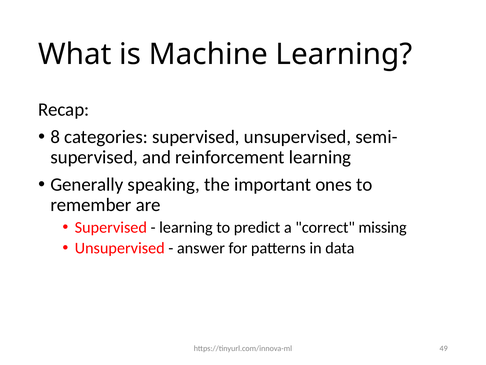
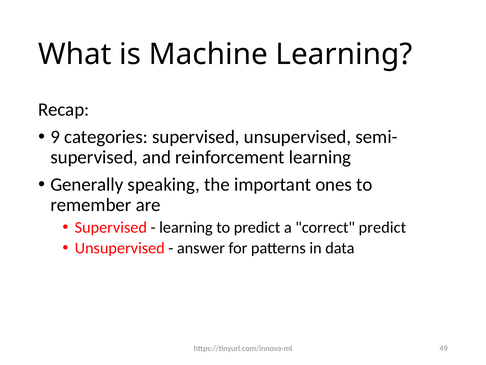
8: 8 -> 9 (55, 137)
correct missing: missing -> predict (382, 227)
